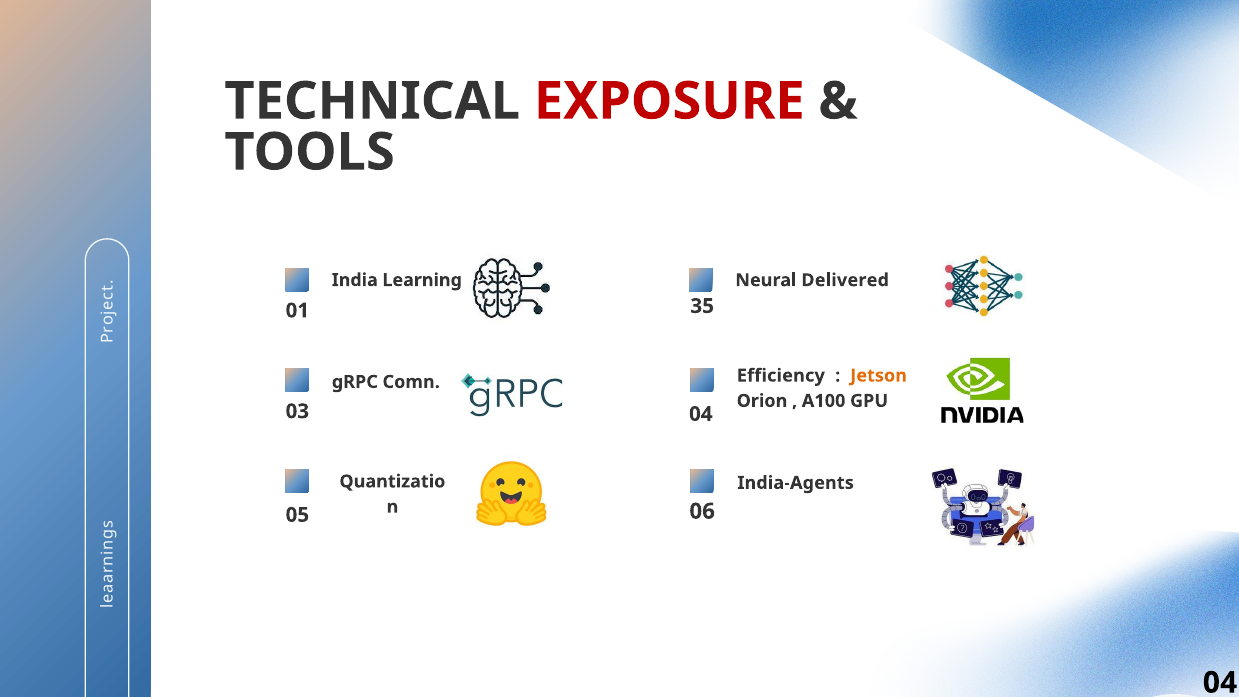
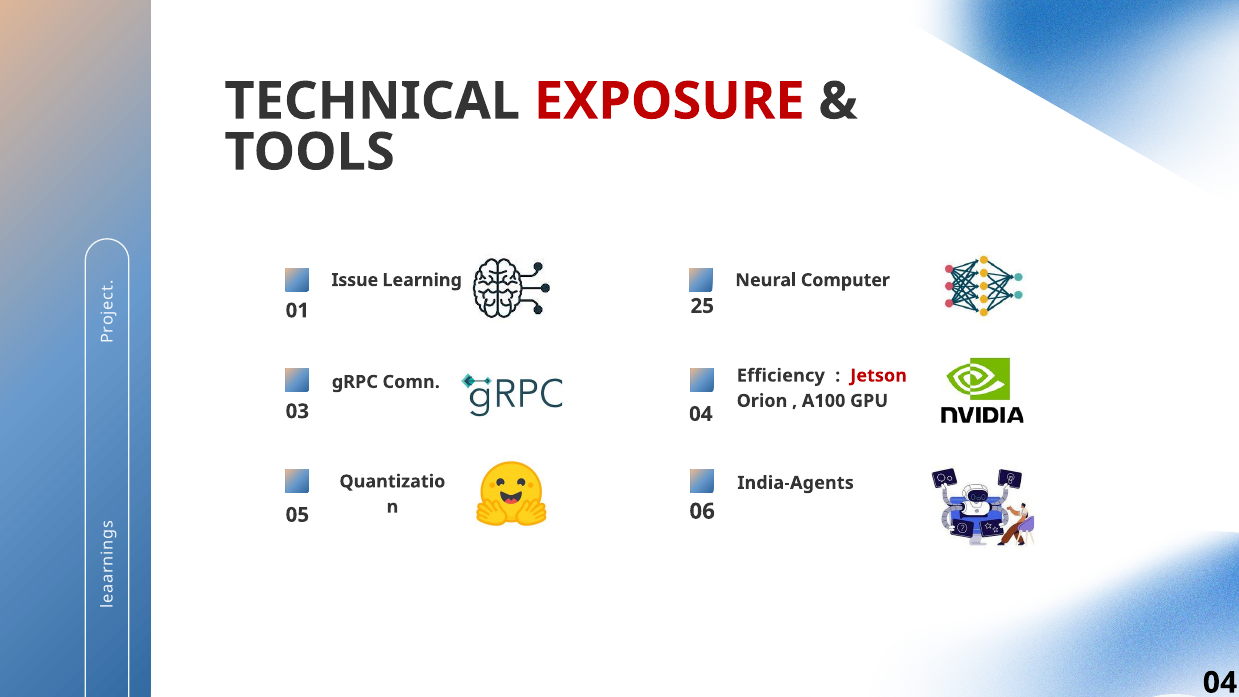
India: India -> Issue (355, 280)
Delivered: Delivered -> Computer (845, 280)
35: 35 -> 25 (702, 306)
Jetson colour: orange -> red (879, 376)
